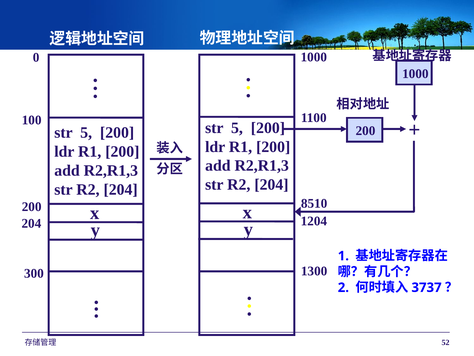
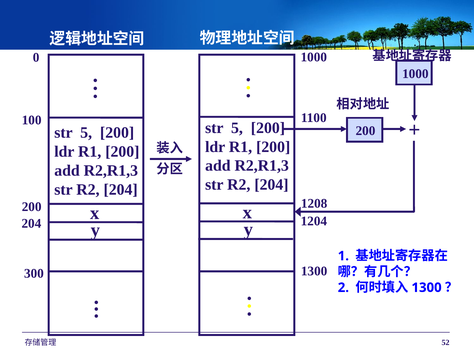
8510: 8510 -> 1208 (314, 203)
3737: 3737 -> 1300 (427, 287)
